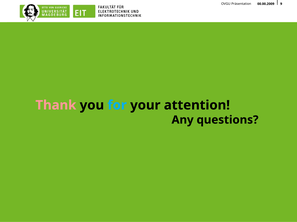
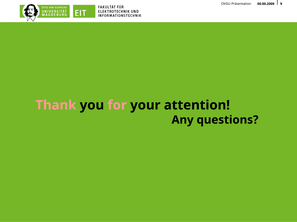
for colour: light blue -> pink (117, 105)
